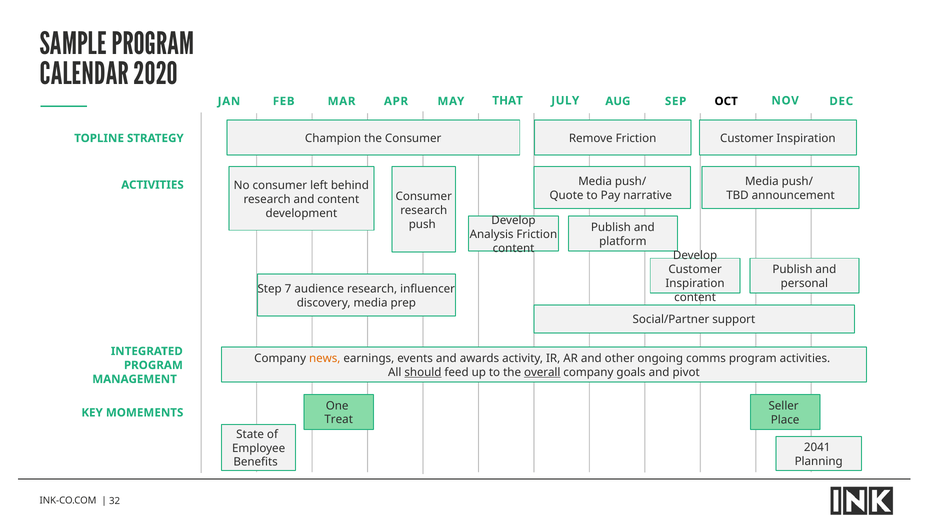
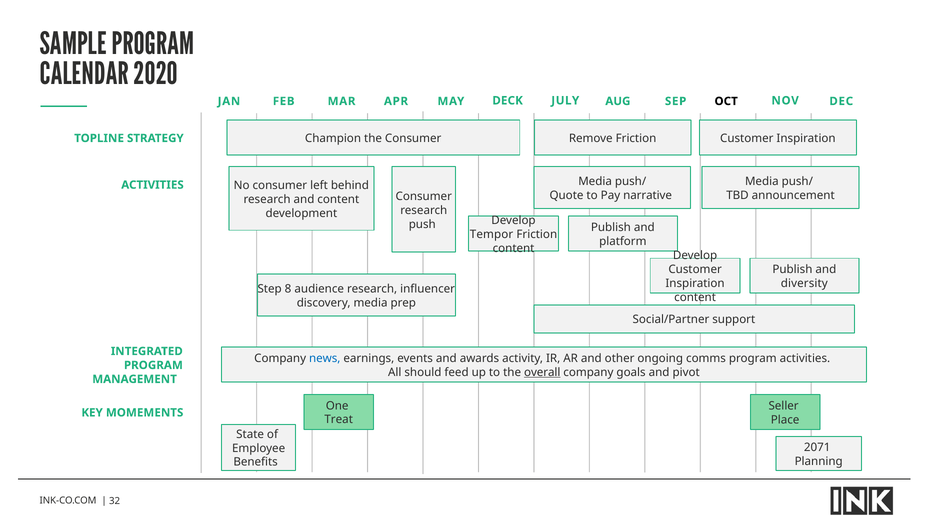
THAT: THAT -> DECK (508, 100)
Analysis: Analysis -> Tempor (492, 234)
personal: personal -> diversity (804, 283)
7: 7 -> 8 (288, 289)
news colour: orange -> blue (325, 358)
should underline: present -> none (423, 372)
2041: 2041 -> 2071 (817, 447)
